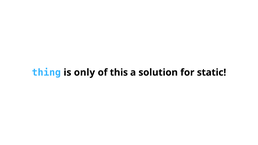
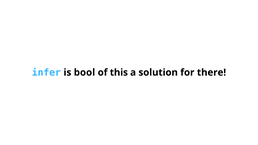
thing: thing -> infer (46, 72)
only: only -> bool (84, 72)
static: static -> there (212, 72)
